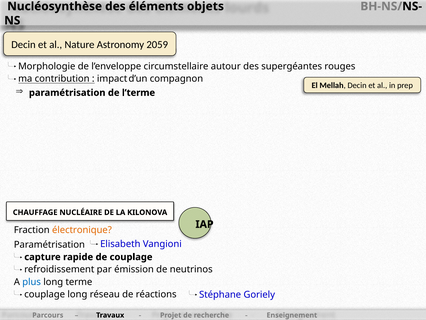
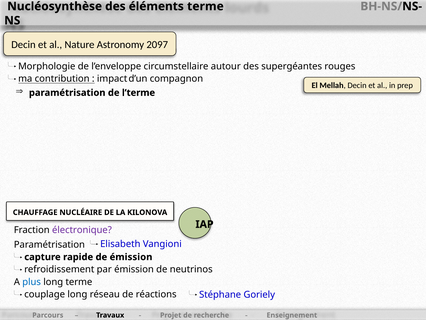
éléments objets: objets -> terme (205, 6)
2059: 2059 -> 2097 (157, 44)
électronique colour: orange -> purple (82, 230)
de couplage: couplage -> émission (131, 257)
